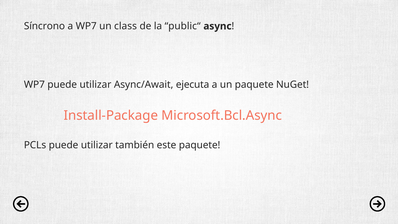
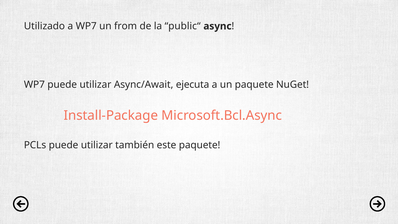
Síncrono: Síncrono -> Utilizado (44, 26)
class: class -> from (126, 26)
